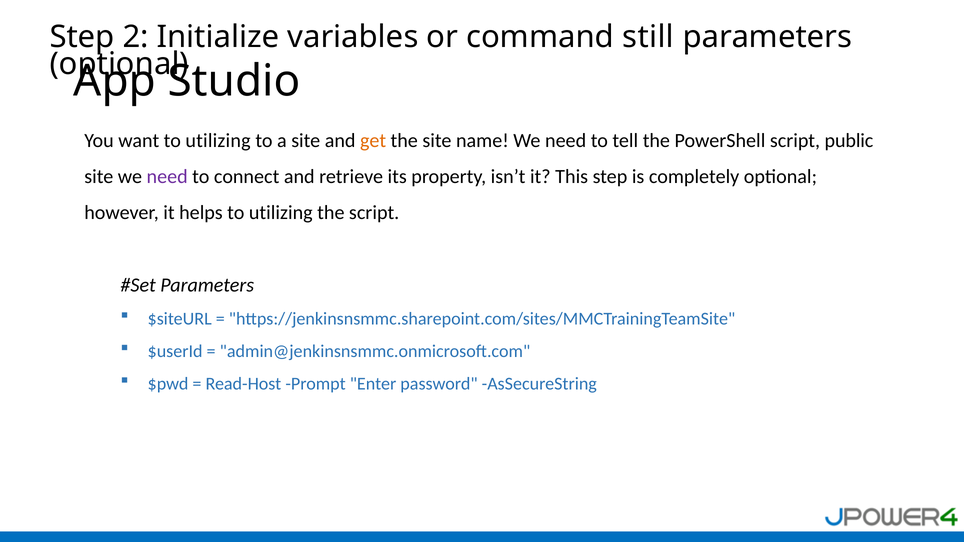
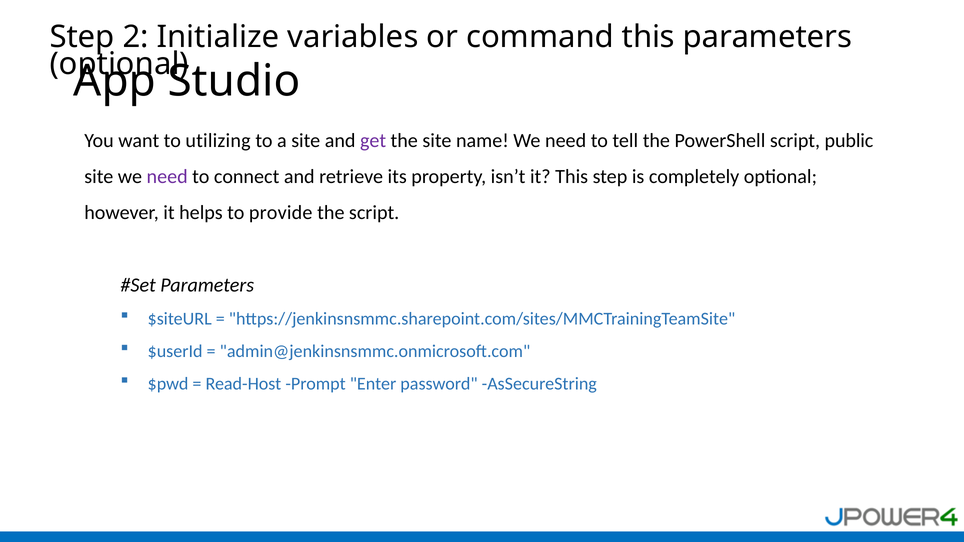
command still: still -> this (648, 37)
get colour: orange -> purple (373, 141)
helps to utilizing: utilizing -> provide (281, 213)
